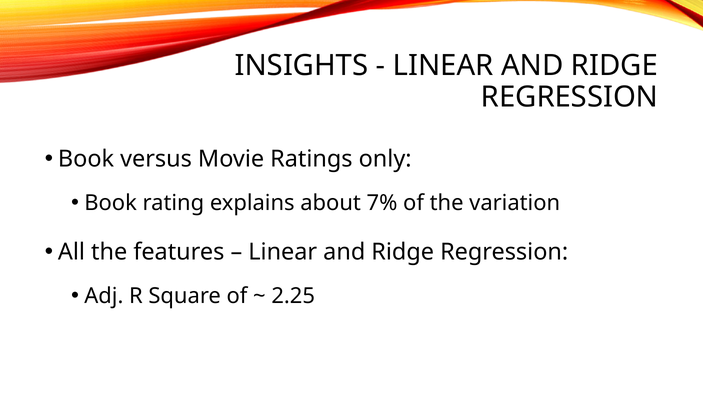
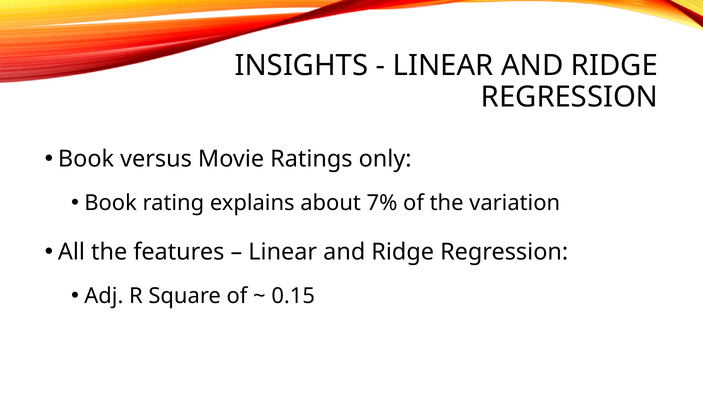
2.25: 2.25 -> 0.15 (293, 296)
